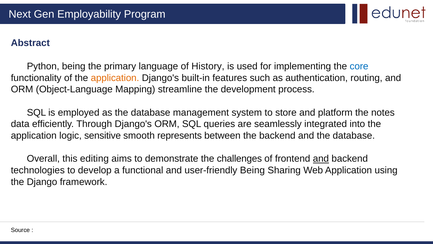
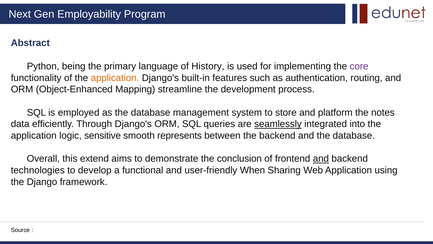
core colour: blue -> purple (359, 66)
Object-Language: Object-Language -> Object-Enhanced (74, 89)
seamlessly underline: none -> present (278, 124)
editing: editing -> extend (94, 158)
challenges: challenges -> conclusion (239, 158)
user-friendly Being: Being -> When (252, 170)
